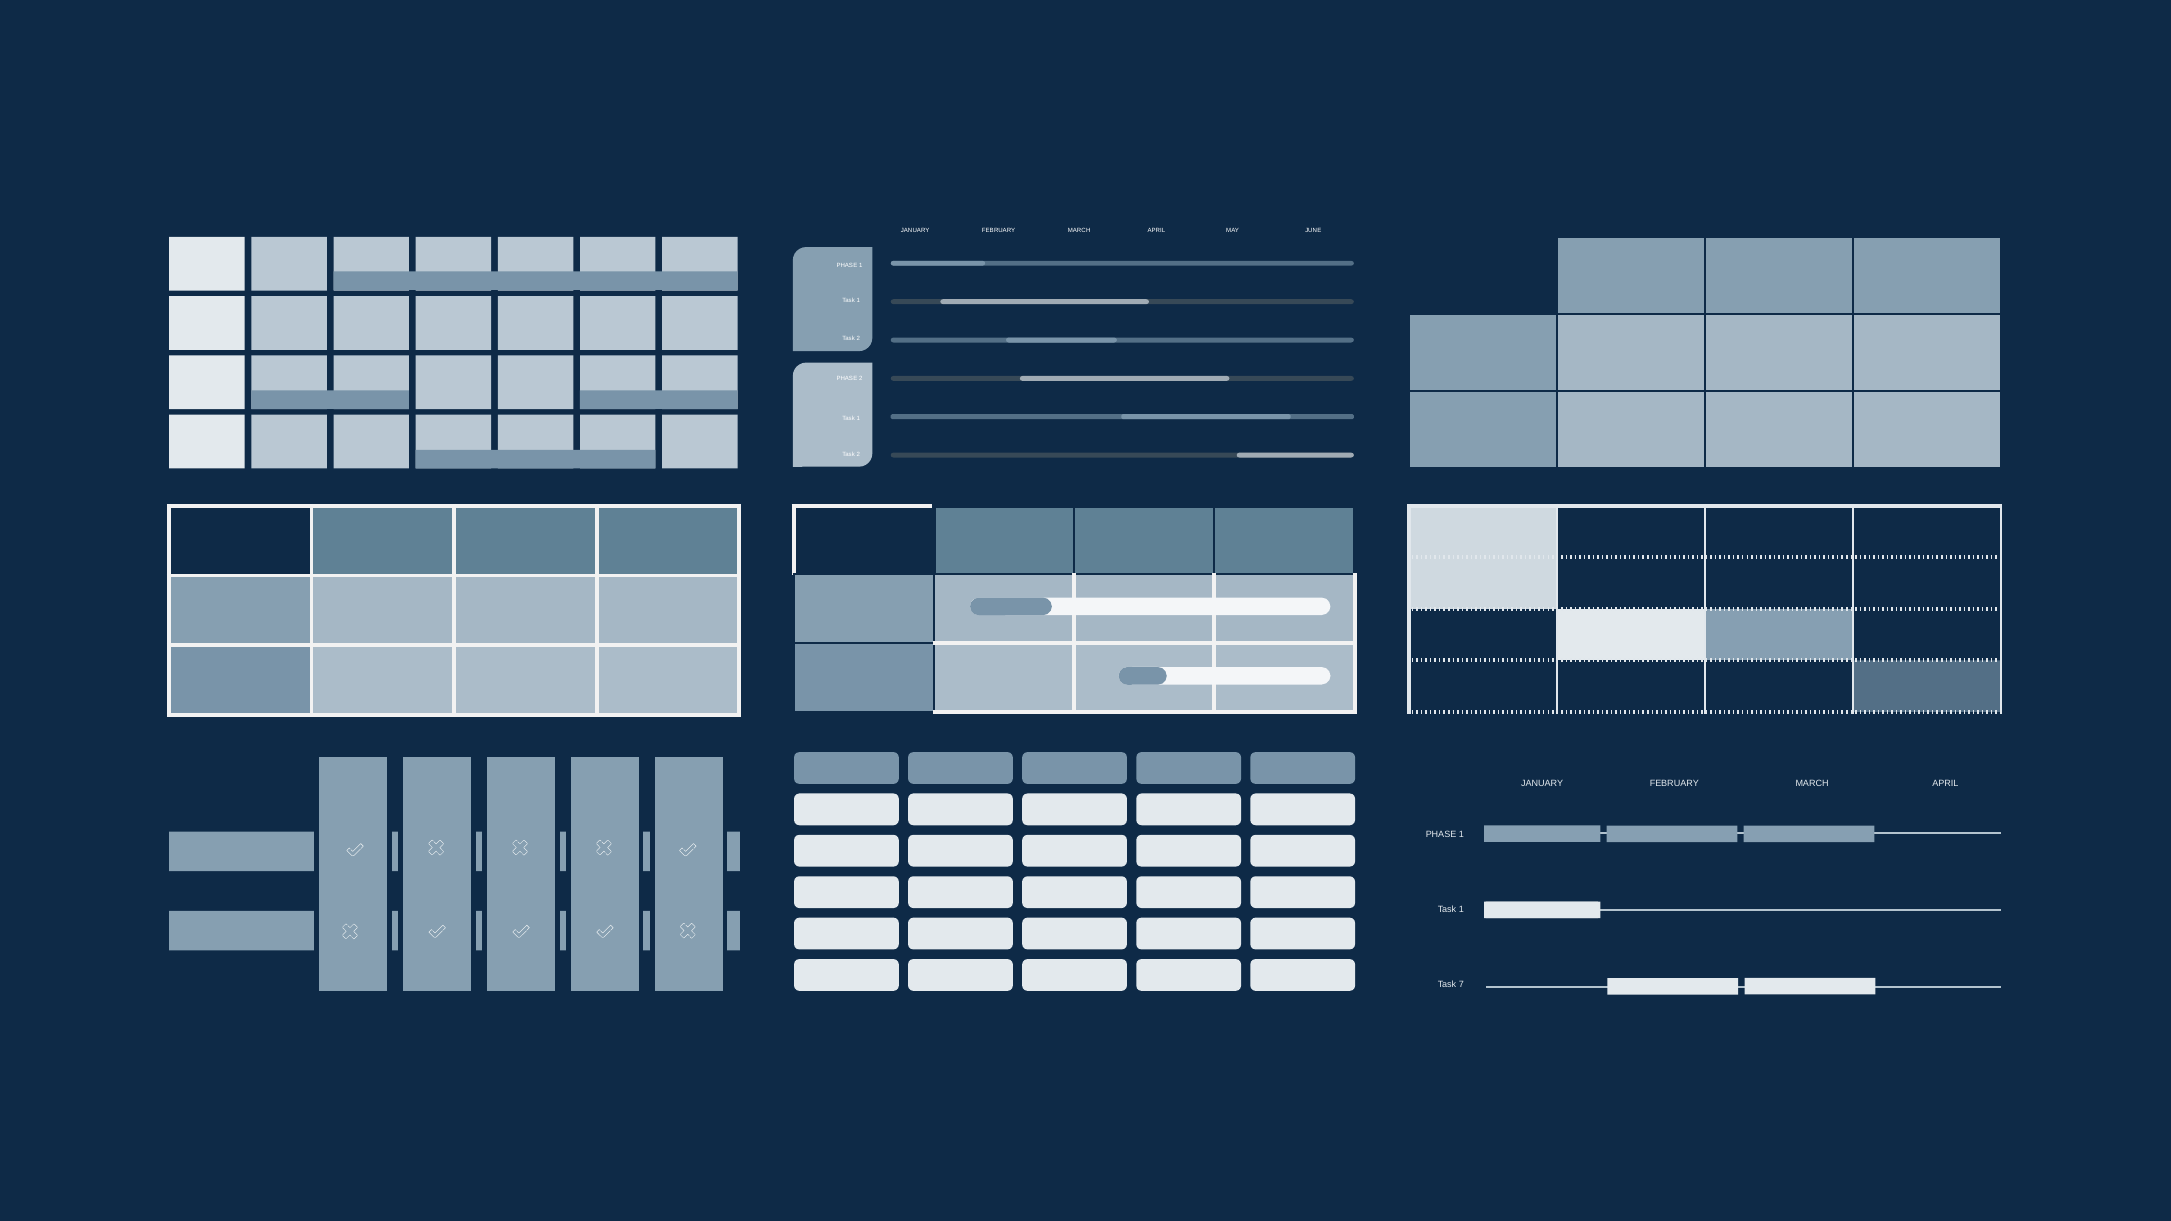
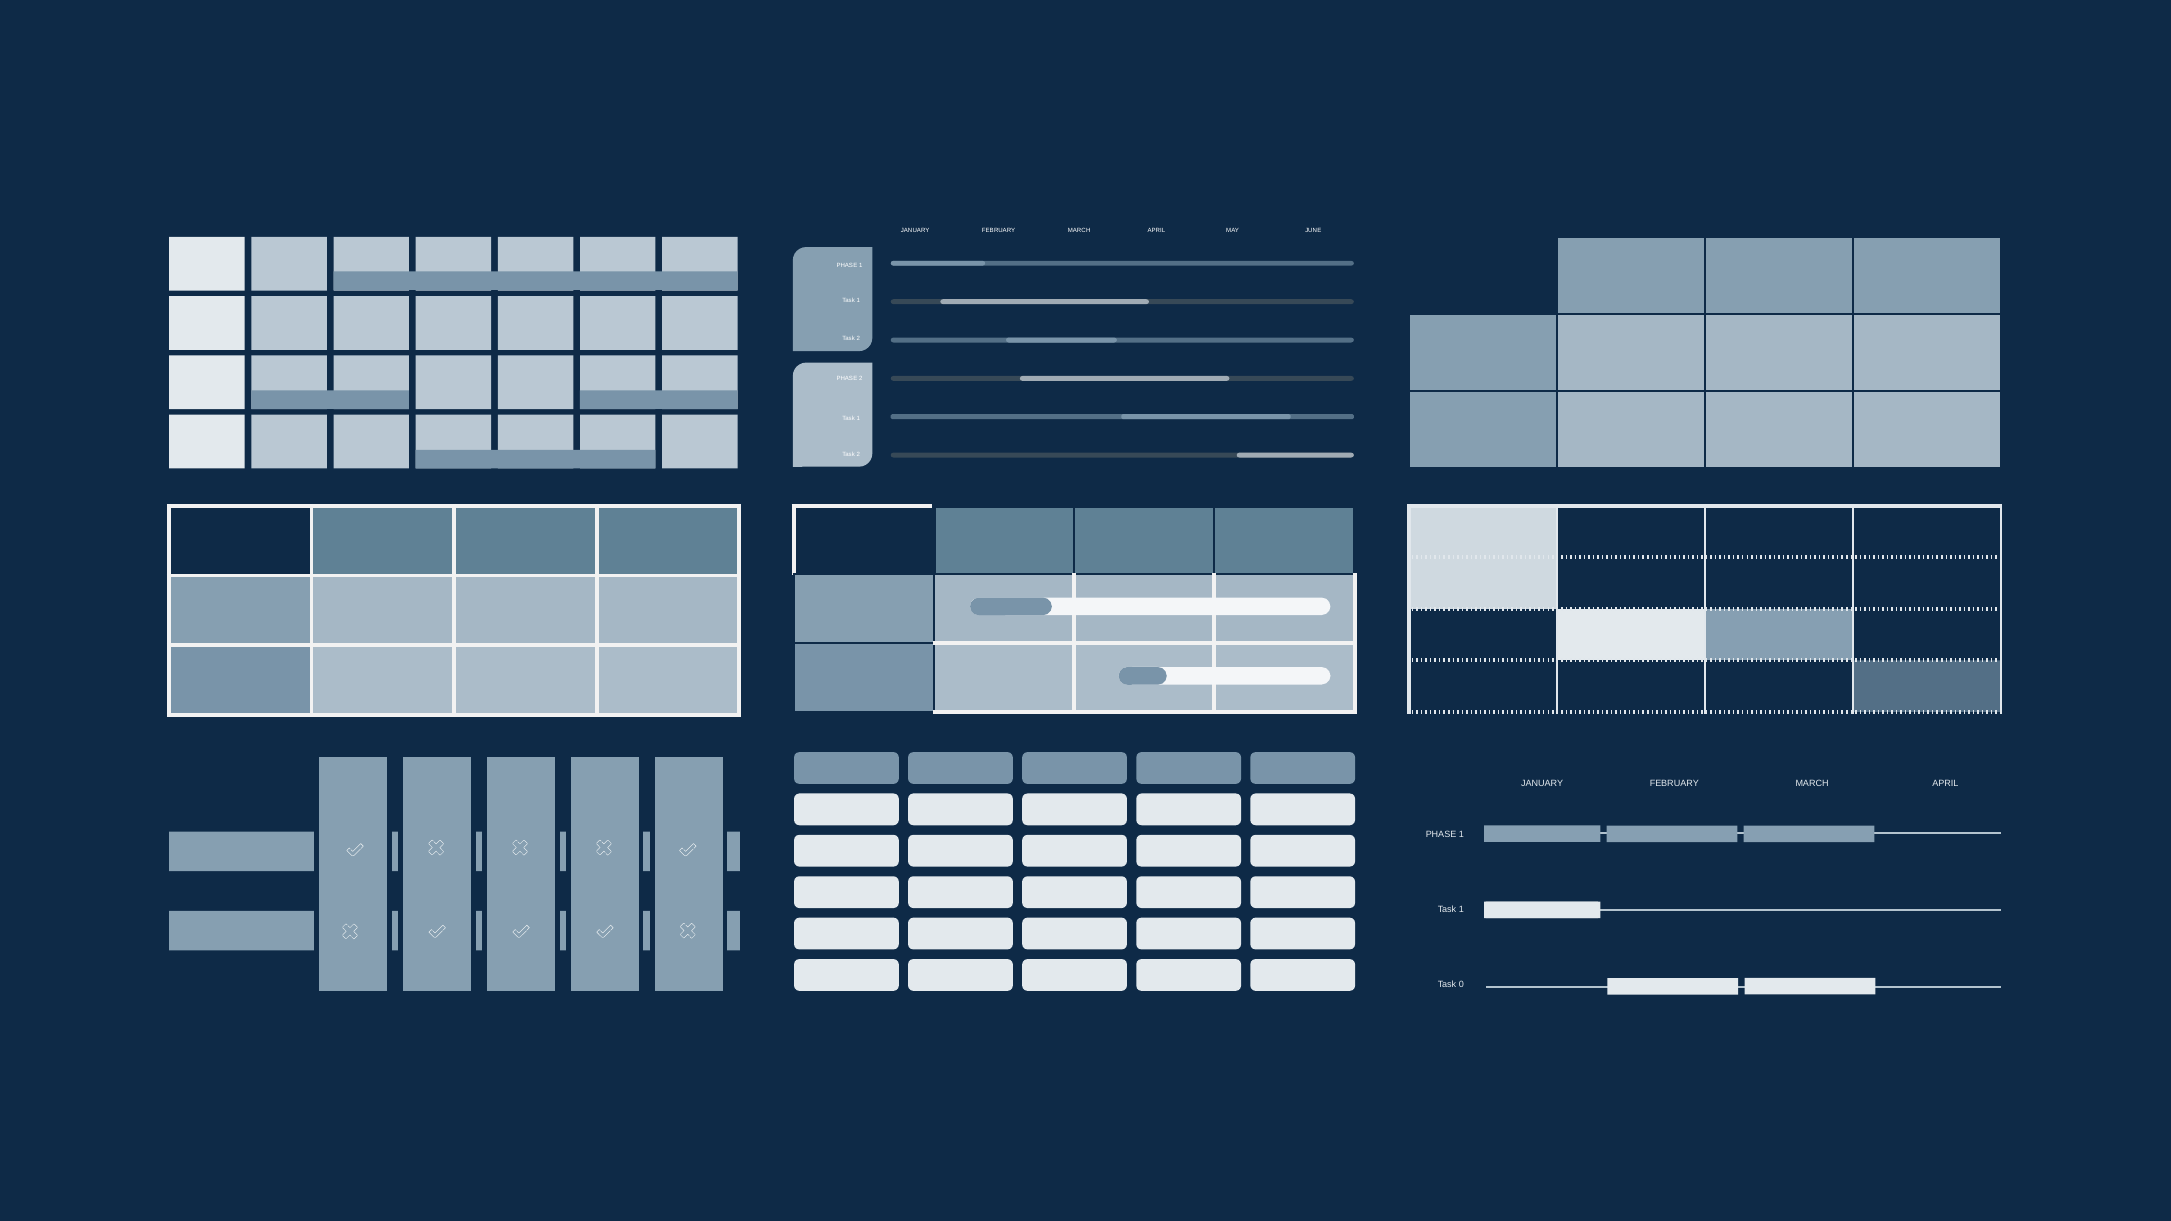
7: 7 -> 0 (1461, 984)
